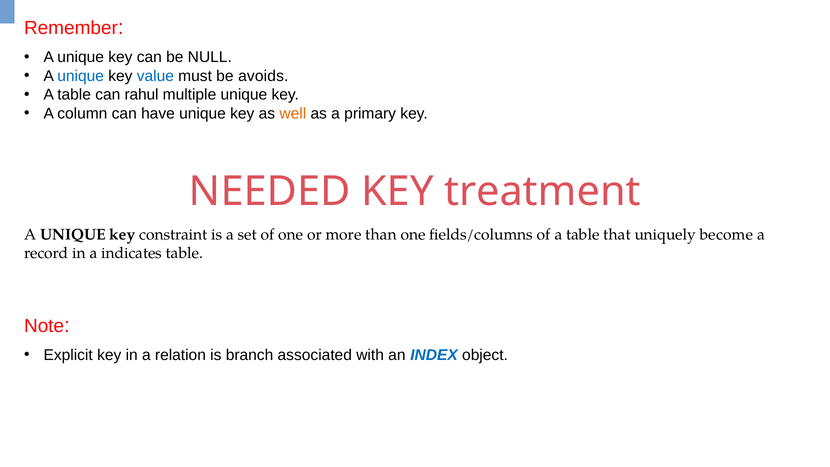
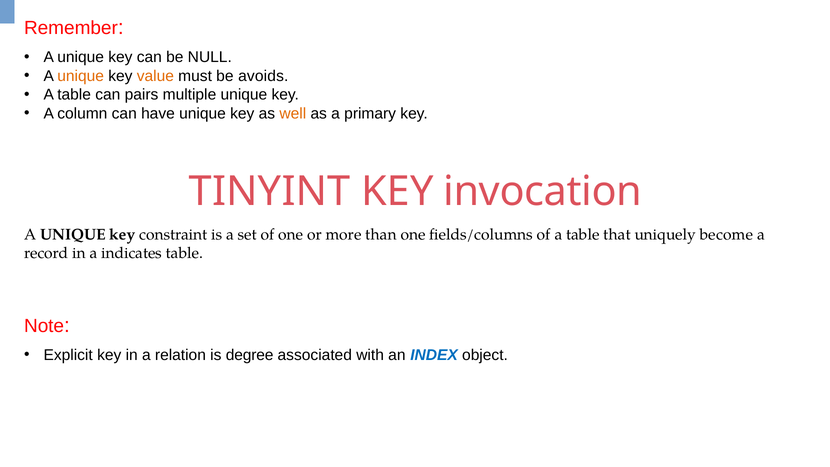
unique colour: blue -> orange (81, 76)
value colour: blue -> orange (155, 76)
rahul: rahul -> pairs (142, 95)
NEEDED: NEEDED -> TINYINT (270, 192)
treatment: treatment -> invocation (543, 192)
branch: branch -> degree (250, 355)
